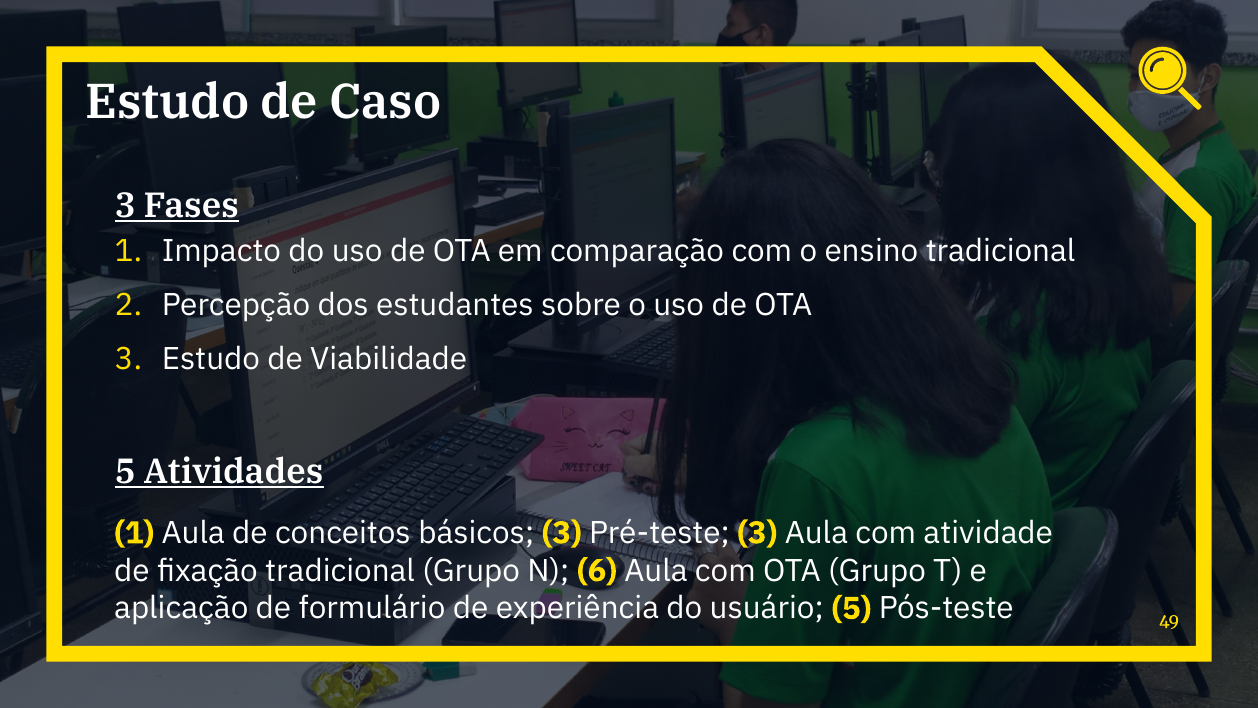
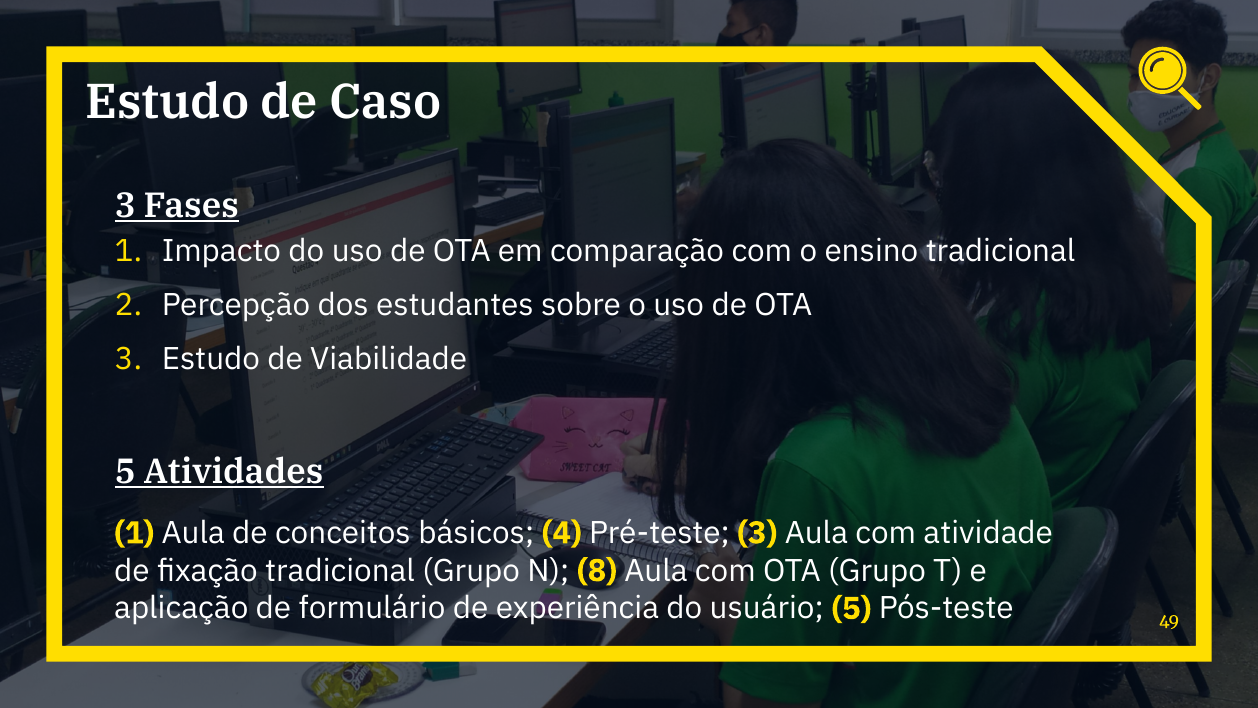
básicos 3: 3 -> 4 (562, 533)
6: 6 -> 8 (597, 570)
